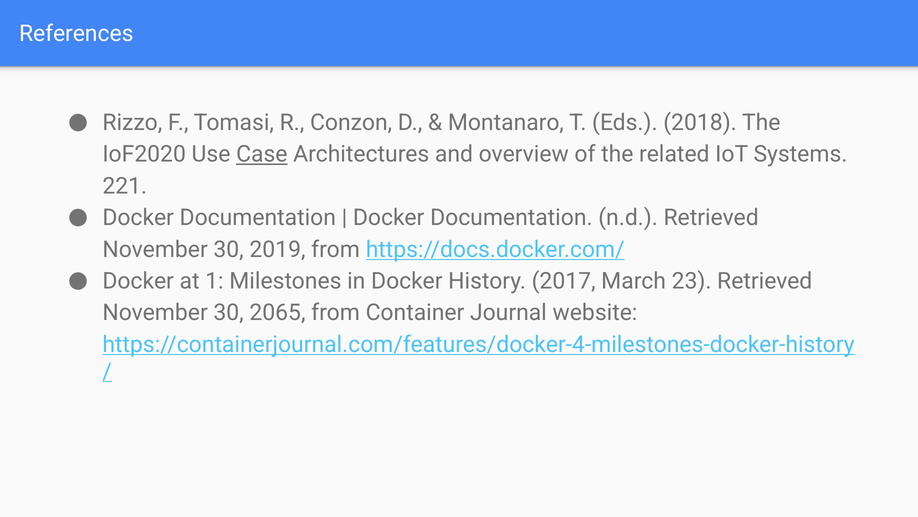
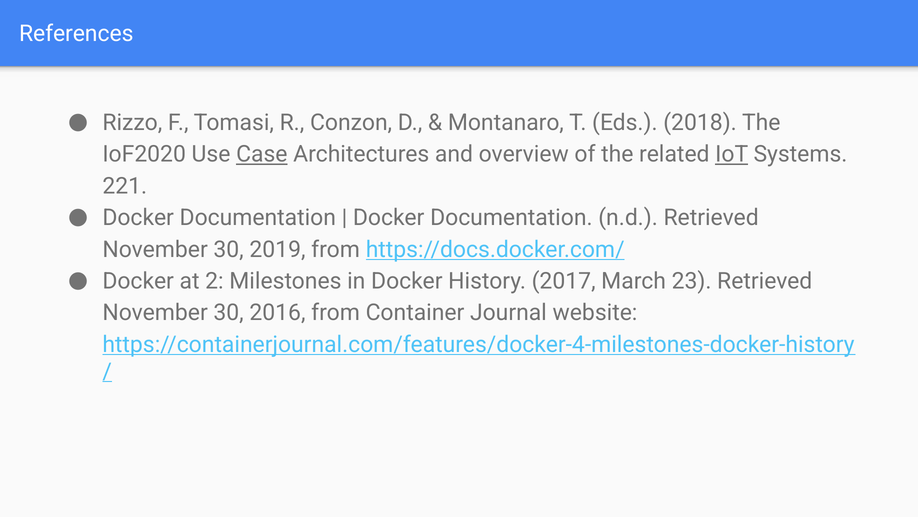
IoT underline: none -> present (732, 154)
1: 1 -> 2 (214, 281)
2065: 2065 -> 2016 (277, 312)
